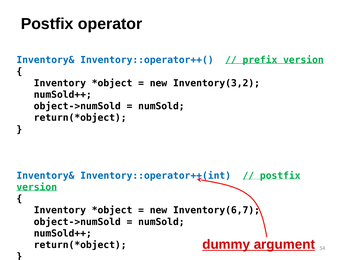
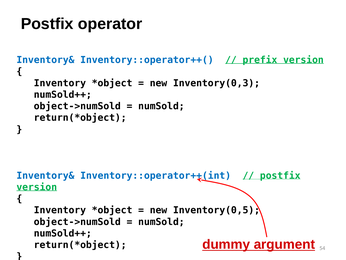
Inventory(3,2: Inventory(3,2 -> Inventory(0,3 (216, 83)
Inventory(6,7: Inventory(6,7 -> Inventory(0,5 (216, 210)
